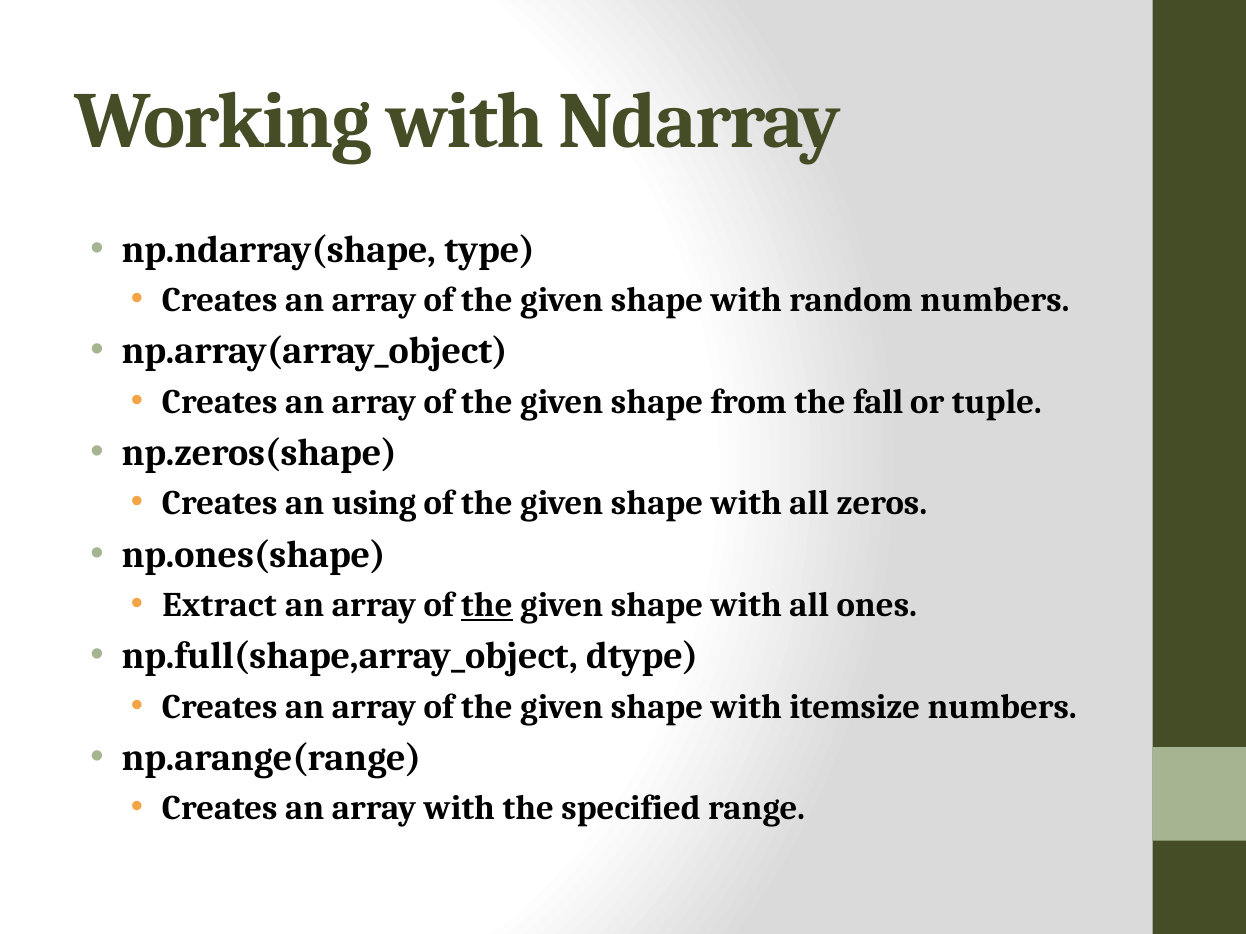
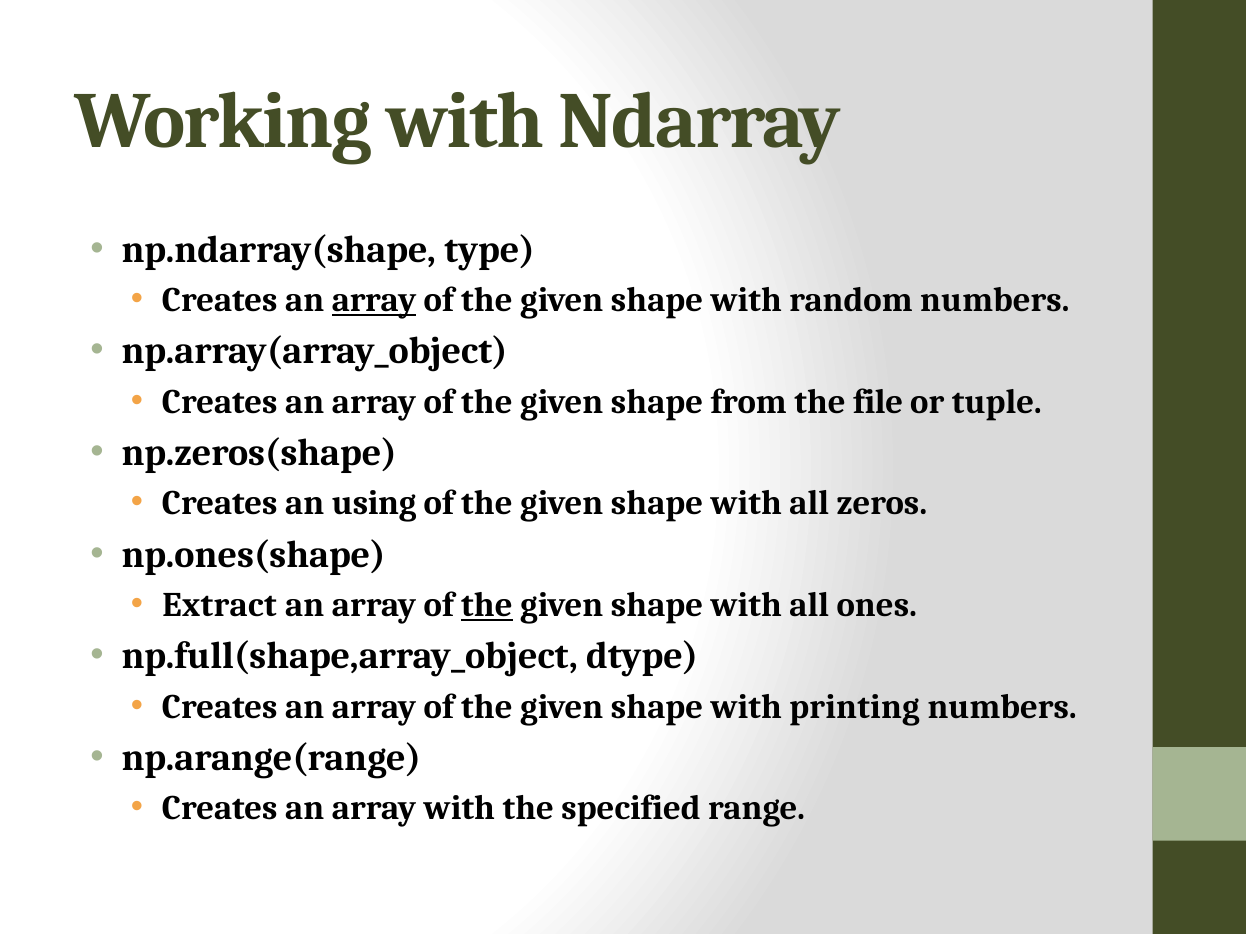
array underline: none -> present (374, 300)
fall: fall -> file (878, 402)
itemsize: itemsize -> printing (855, 707)
